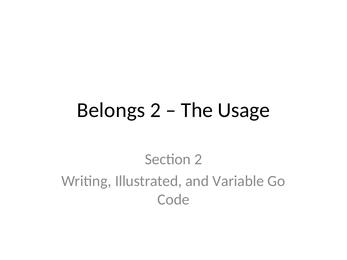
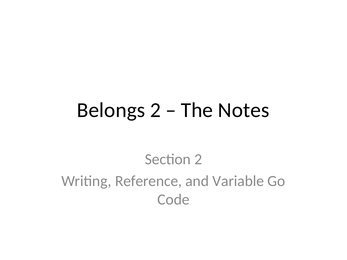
Usage: Usage -> Notes (244, 110)
Illustrated: Illustrated -> Reference (148, 181)
